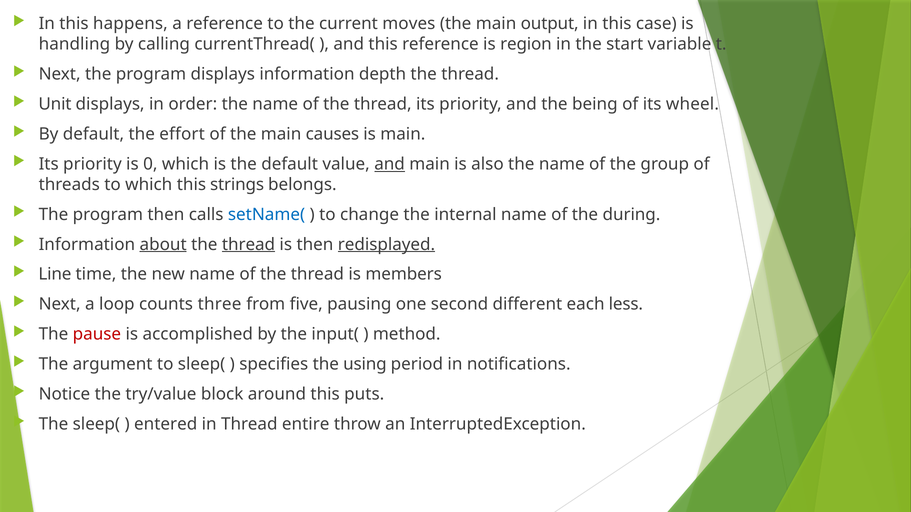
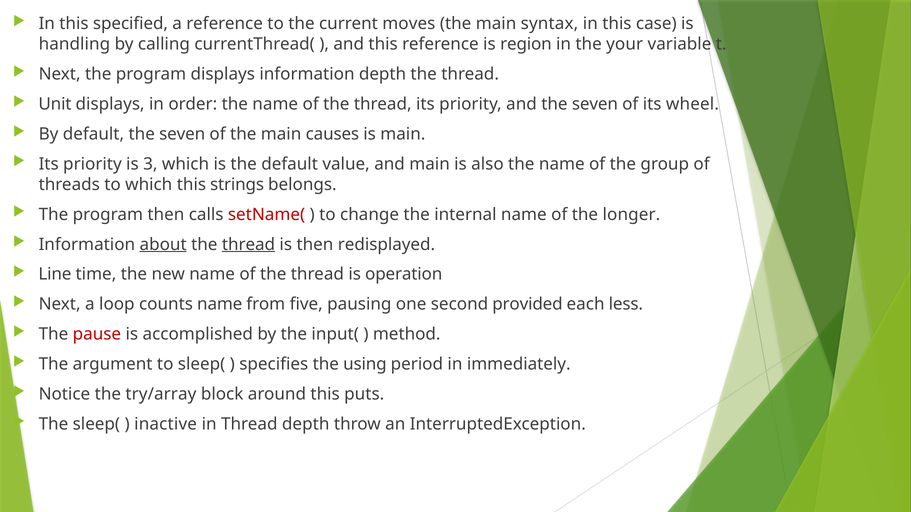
happens: happens -> specified (131, 24)
output: output -> syntax (549, 24)
start: start -> your (625, 44)
and the being: being -> seven (595, 104)
default the effort: effort -> seven (182, 134)
0: 0 -> 3 (150, 164)
and underline: present -> none (390, 164)
setName( colour: blue -> red (267, 215)
during: during -> longer (631, 215)
redisplayed underline: present -> none (386, 245)
members: members -> operation (404, 275)
counts three: three -> name (220, 305)
different: different -> provided (527, 305)
notifications: notifications -> immediately (519, 365)
try/value: try/value -> try/array (161, 395)
entered: entered -> inactive (166, 425)
Thread entire: entire -> depth (306, 425)
